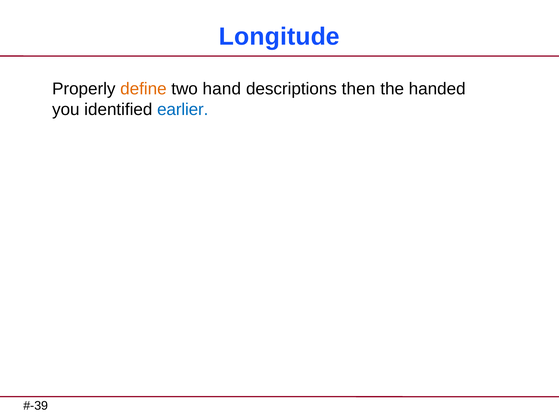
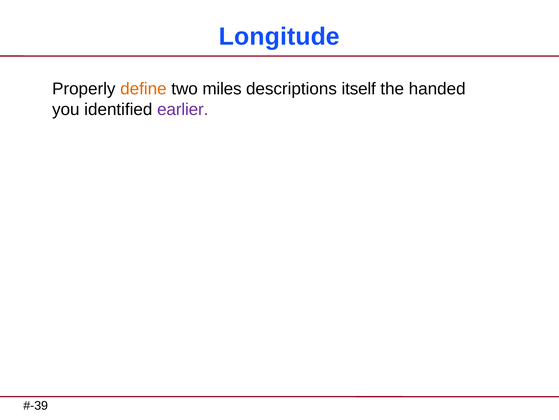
hand: hand -> miles (222, 89)
then: then -> itself (359, 89)
earlier colour: blue -> purple (183, 109)
